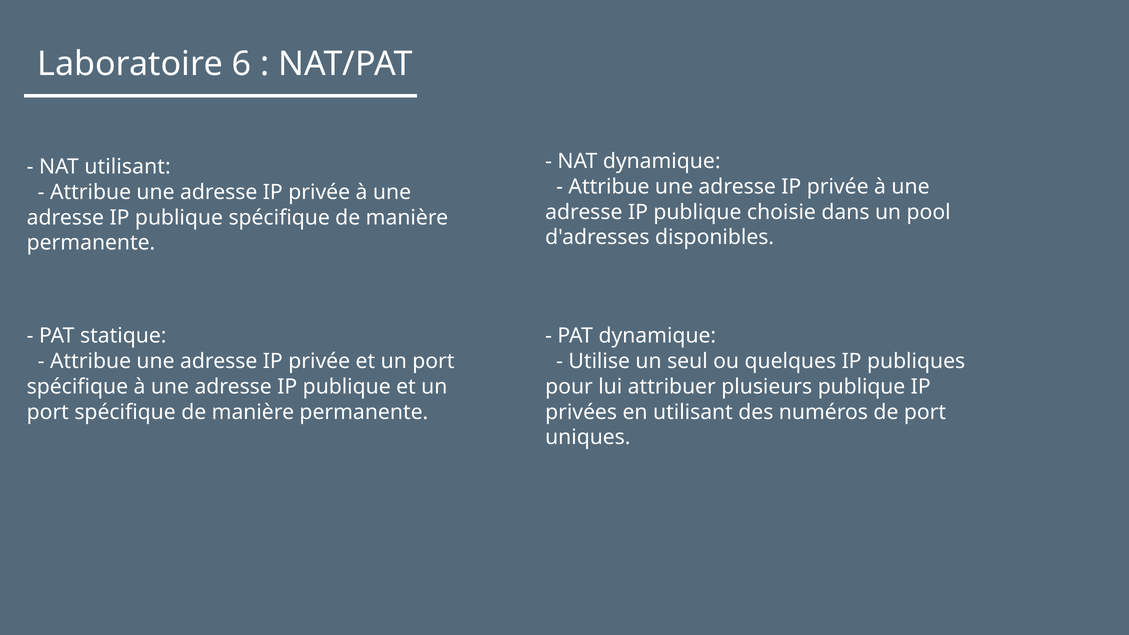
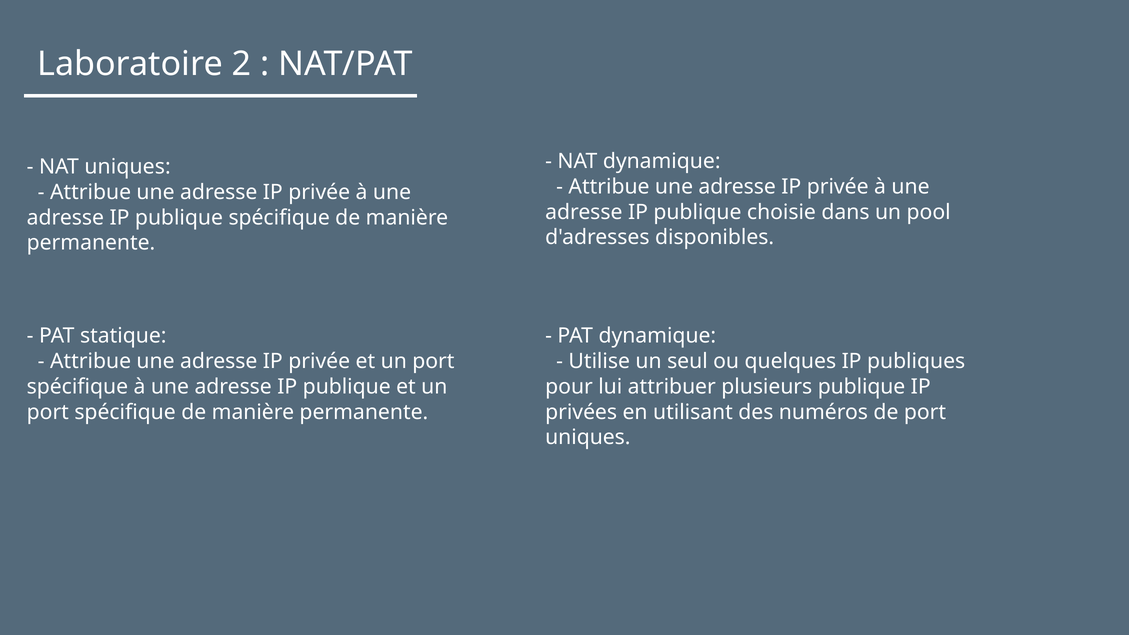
6: 6 -> 2 (242, 64)
NAT utilisant: utilisant -> uniques (128, 167)
